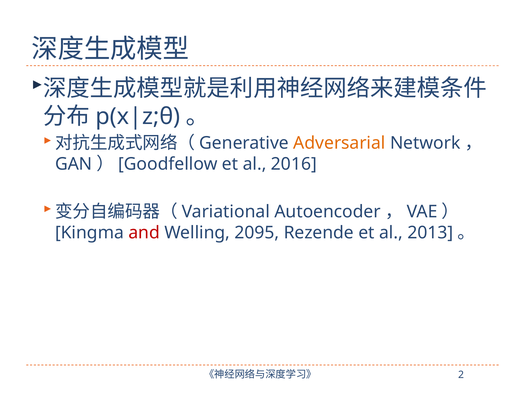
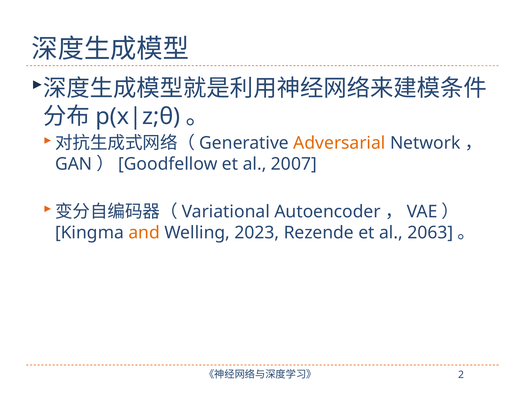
2016: 2016 -> 2007 (294, 164)
and colour: red -> orange (144, 233)
2095: 2095 -> 2023 (257, 233)
2013: 2013 -> 2063 (430, 233)
